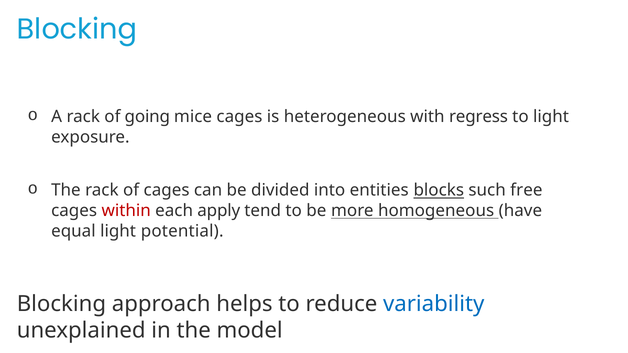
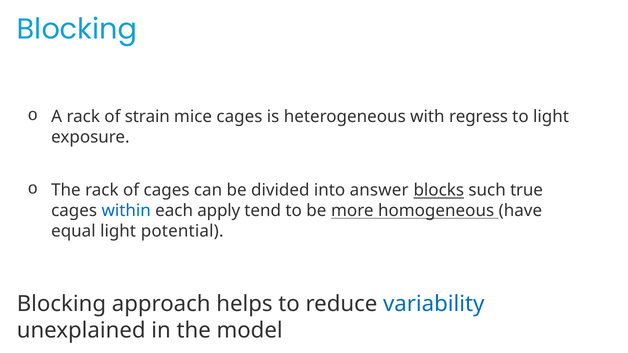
going: going -> strain (147, 117)
entities: entities -> answer (379, 190)
free: free -> true (527, 190)
within colour: red -> blue (126, 211)
